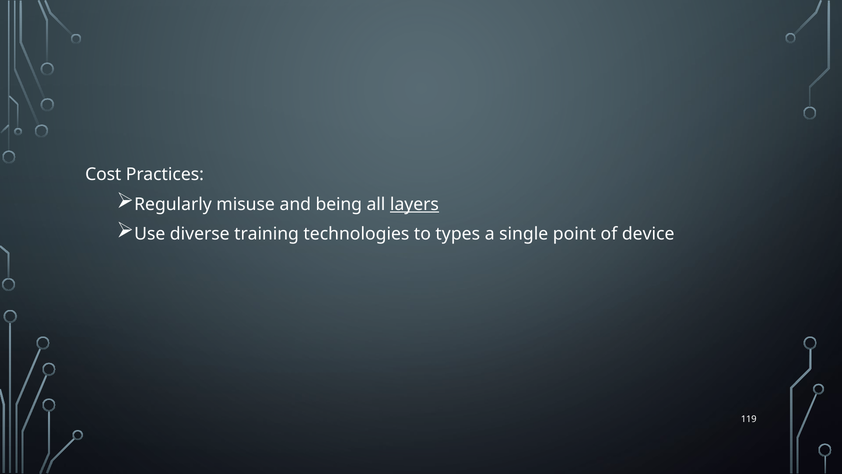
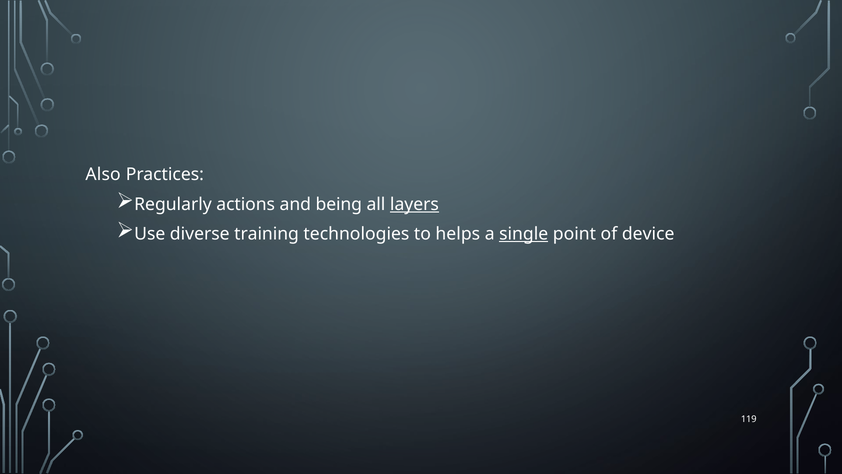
Cost: Cost -> Also (103, 175)
misuse: misuse -> actions (246, 204)
types: types -> helps (458, 234)
single underline: none -> present (524, 234)
